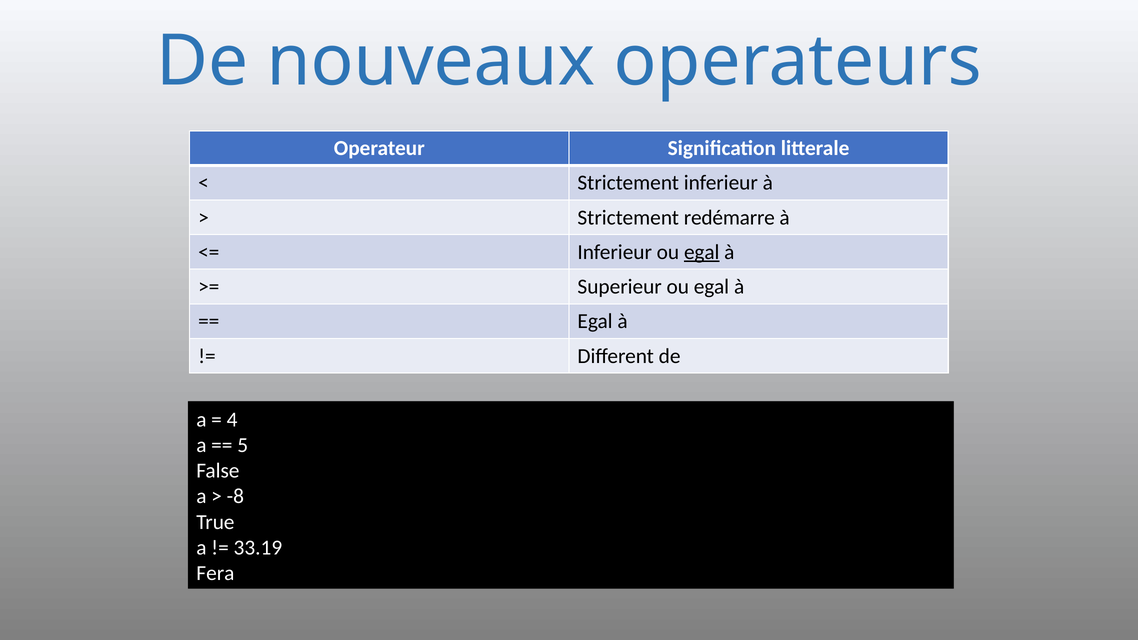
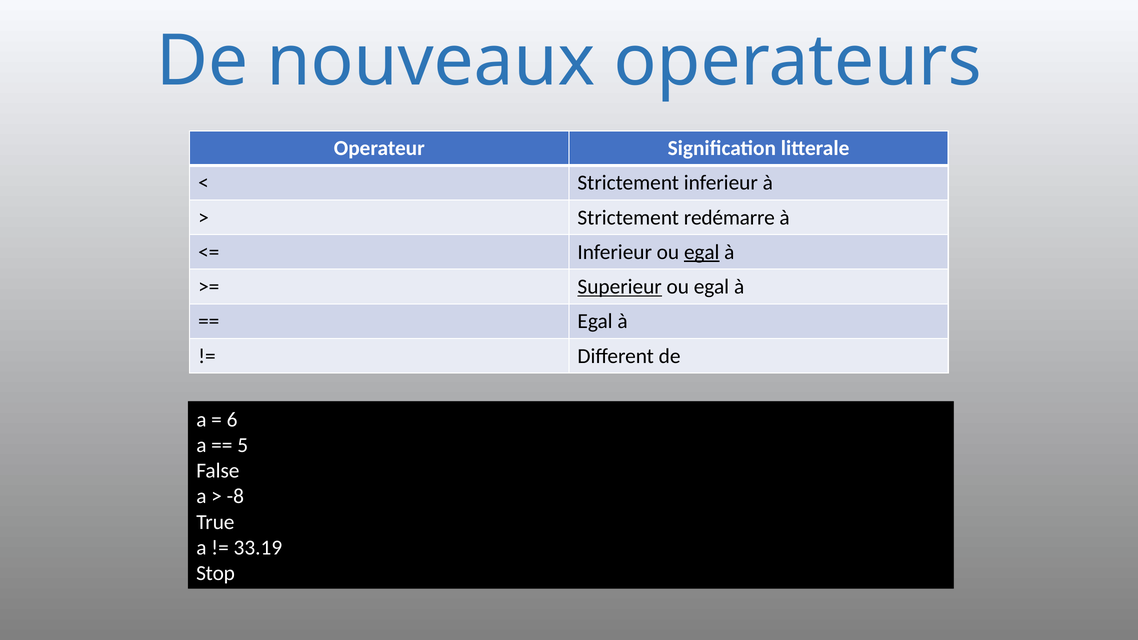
Superieur underline: none -> present (620, 287)
4: 4 -> 6 (232, 420)
Fera: Fera -> Stop (215, 573)
